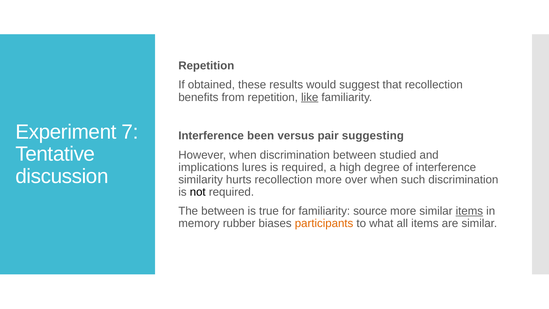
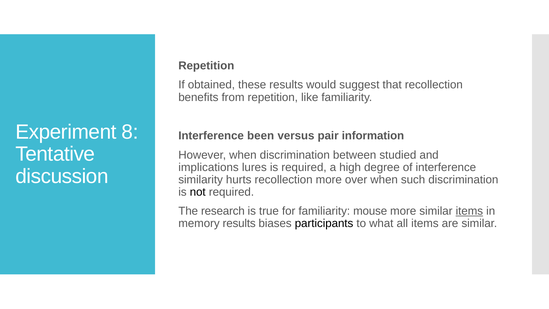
like underline: present -> none (310, 97)
7: 7 -> 8 (130, 132)
suggesting: suggesting -> information (373, 136)
The between: between -> research (223, 211)
source: source -> mouse (370, 211)
memory rubber: rubber -> results (239, 223)
participants colour: orange -> black (324, 223)
